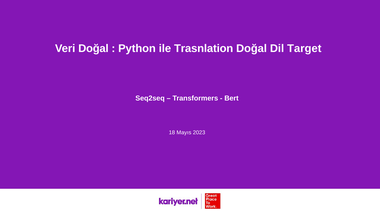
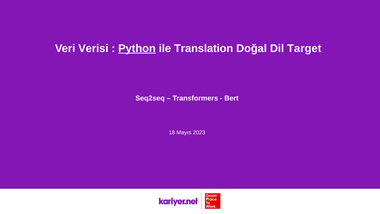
Veri Doğal: Doğal -> Verisi (93, 48)
Python underline: none -> present (137, 48)
Trasnlation: Trasnlation -> Translation (204, 48)
